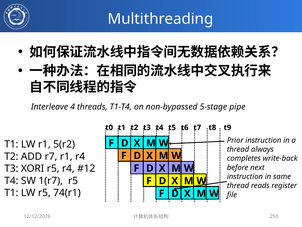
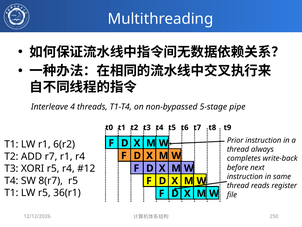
5(r2: 5(r2 -> 6(r2 (64, 144)
1(r7: 1(r7 -> 8(r7 (51, 180)
74(r1: 74(r1 -> 36(r1 (67, 192)
